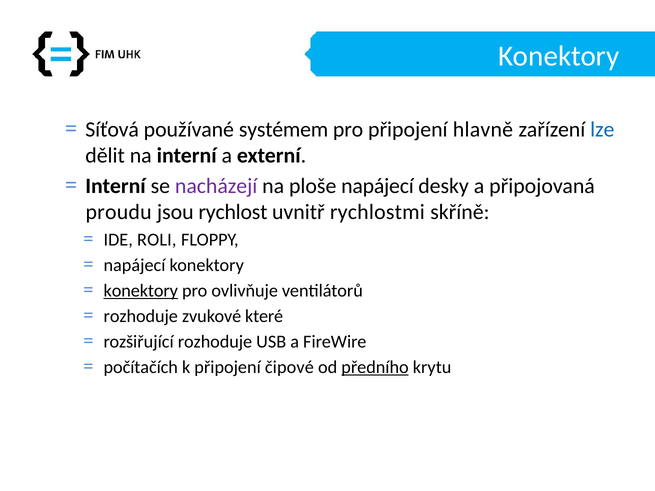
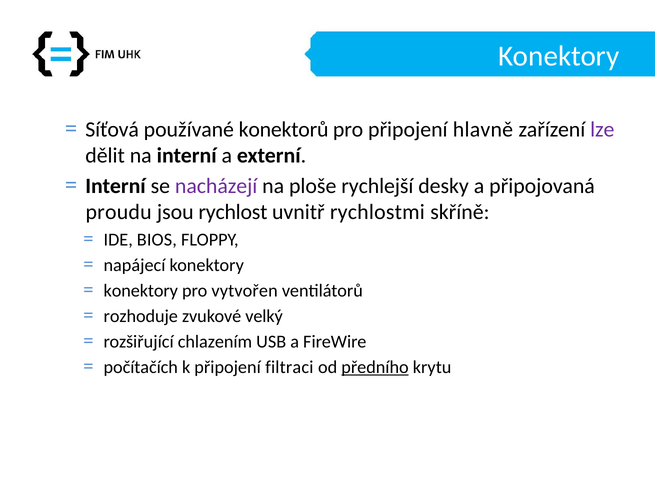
systémem: systémem -> konektorů (284, 129)
lze colour: blue -> purple (602, 129)
ploše napájecí: napájecí -> rychlejší (377, 186)
ROLI: ROLI -> BIOS (157, 240)
konektory underline: present -> none (141, 291)
ovlivňuje: ovlivňuje -> vytvořen (245, 291)
které: které -> velký (264, 316)
rozšiřující rozhoduje: rozhoduje -> chlazením (215, 342)
čipové: čipové -> filtraci (289, 367)
